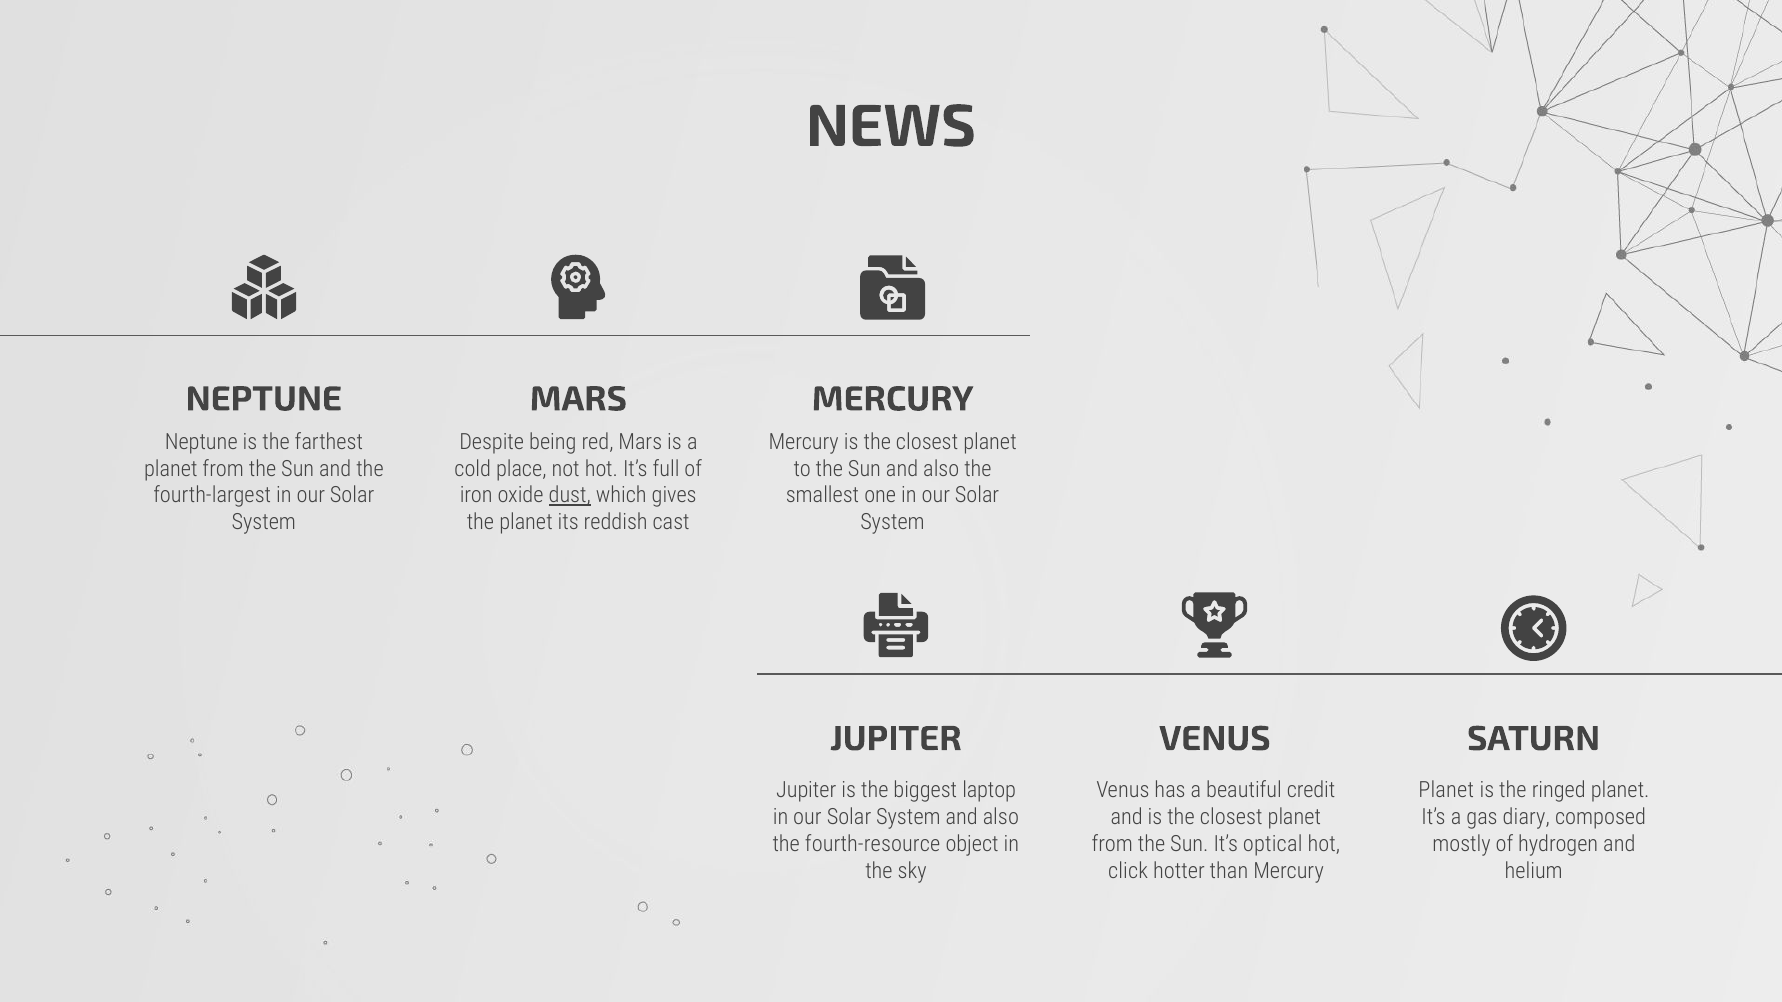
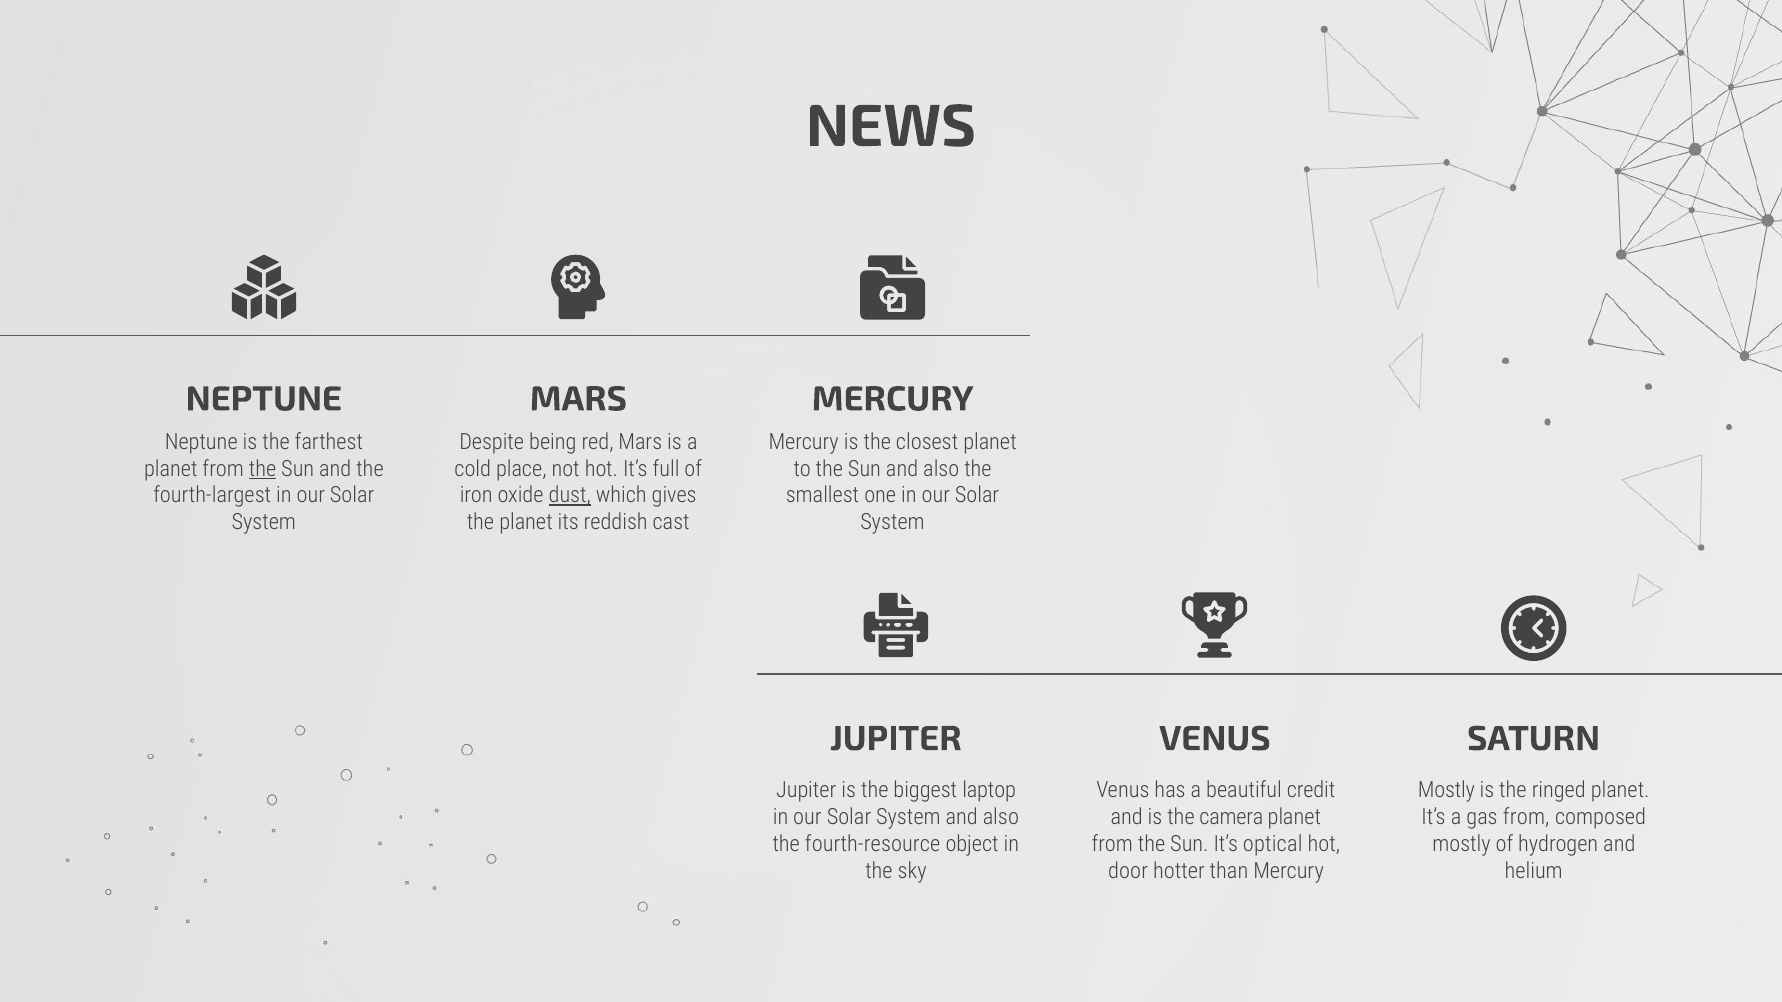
the underline: none -> present (263, 469)
Planet: Planet -> Mostly (1446, 791)
and is the closest: closest -> camera (1231, 818)
gas diary: diary -> from (1526, 818)
click: click -> door (1128, 871)
